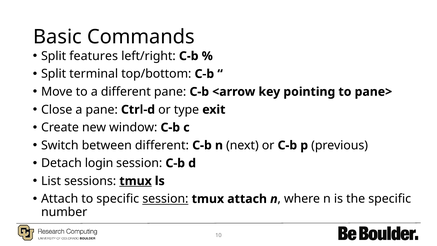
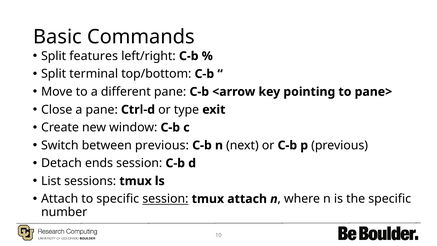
between different: different -> previous (162, 145)
login: login -> ends (99, 163)
tmux underline: present -> none (136, 181)
